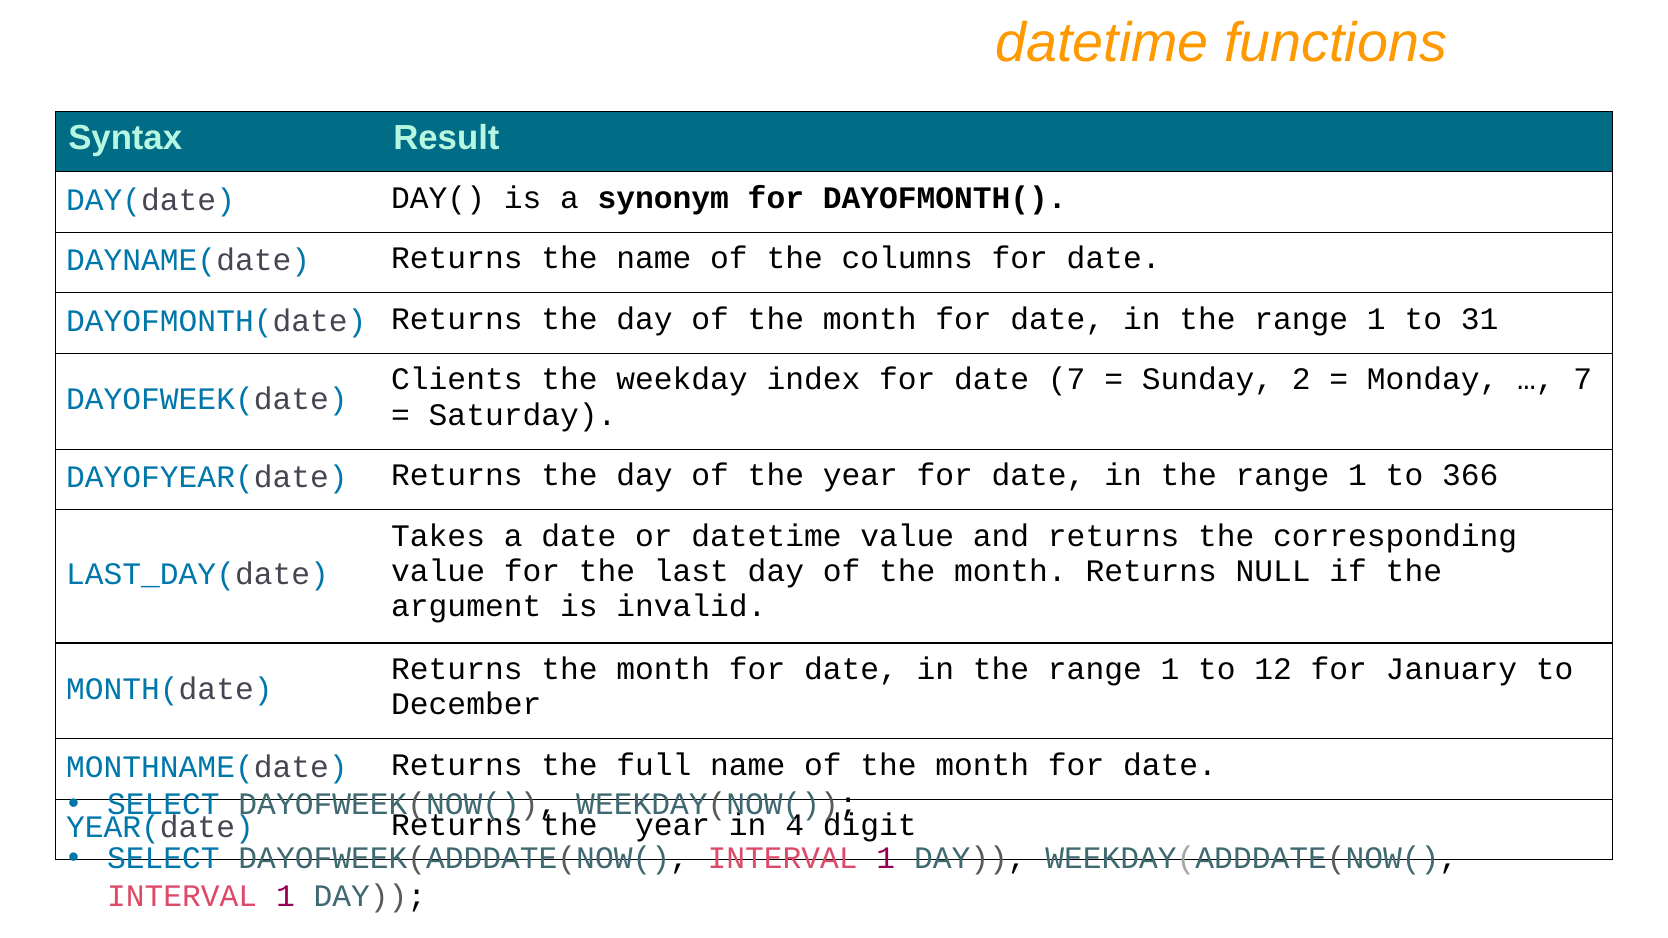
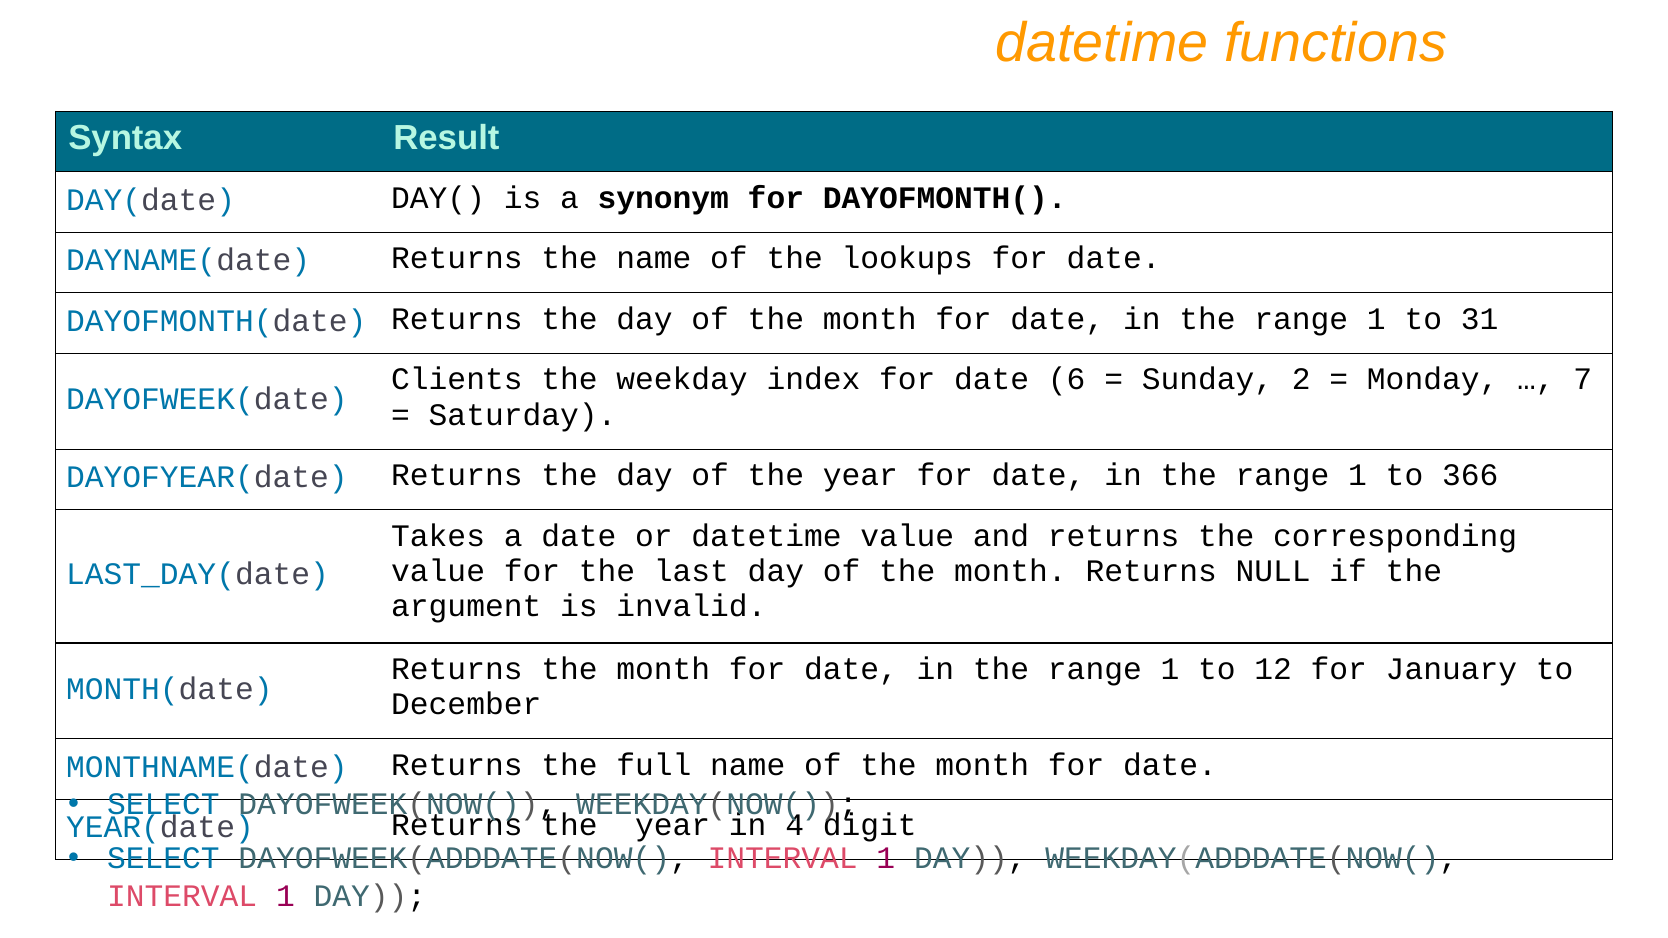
columns: columns -> lookups (907, 259)
date 7: 7 -> 6 (1067, 380)
